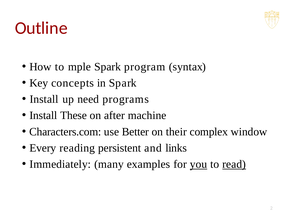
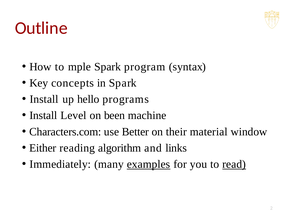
need: need -> hello (88, 99)
These: These -> Level (73, 115)
after: after -> been (114, 115)
complex: complex -> material (209, 131)
Every: Every -> Either (43, 148)
persistent: persistent -> algorithm (120, 148)
examples underline: none -> present (148, 164)
you underline: present -> none (199, 164)
